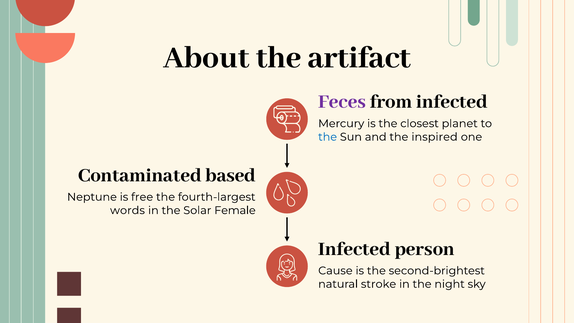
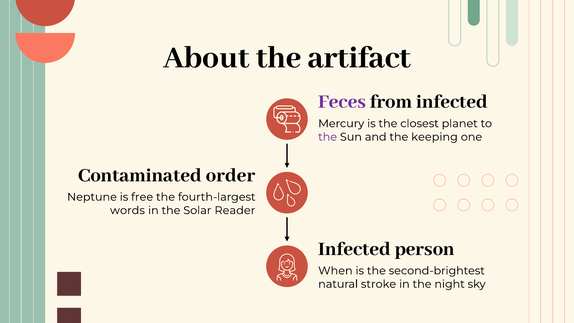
the colour: blue -> purple (328, 137)
inspired: inspired -> keeping (435, 137)
based: based -> order (230, 175)
Female: Female -> Reader (235, 210)
Cause: Cause -> When (335, 271)
